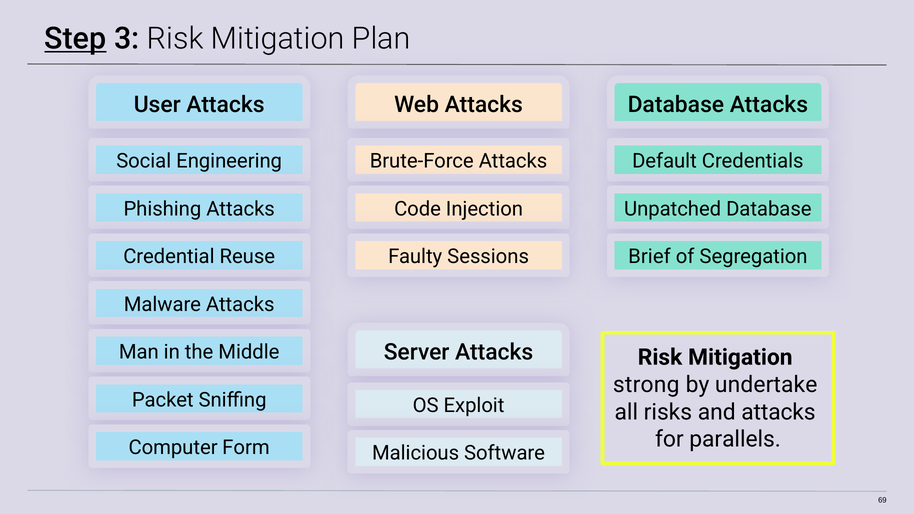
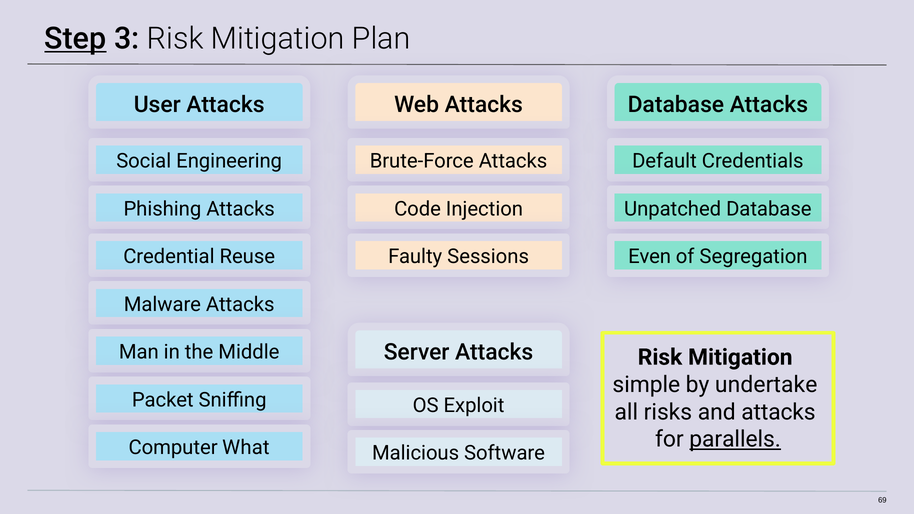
Brief: Brief -> Even (650, 257)
strong: strong -> simple (646, 385)
parallels underline: none -> present (735, 440)
Form: Form -> What (246, 448)
